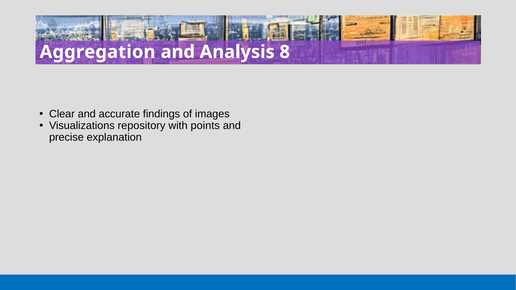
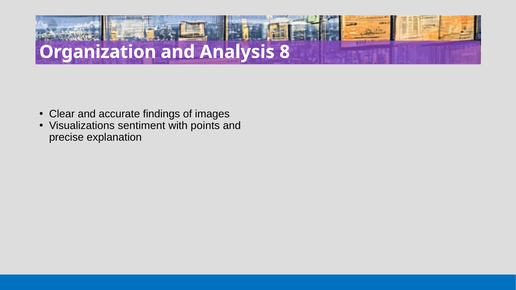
Aggregation: Aggregation -> Organization (98, 52)
repository: repository -> sentiment (142, 126)
